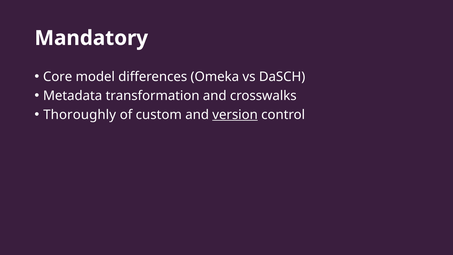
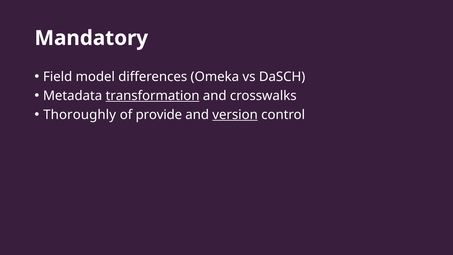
Core: Core -> Field (58, 77)
transformation underline: none -> present (153, 96)
custom: custom -> provide (159, 115)
